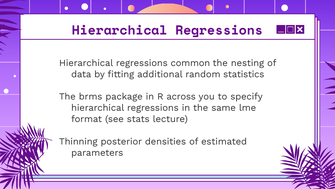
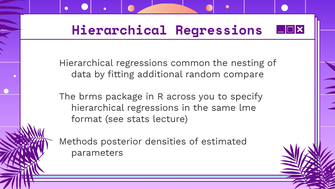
statistics: statistics -> compare (244, 74)
Thinning: Thinning -> Methods (78, 141)
